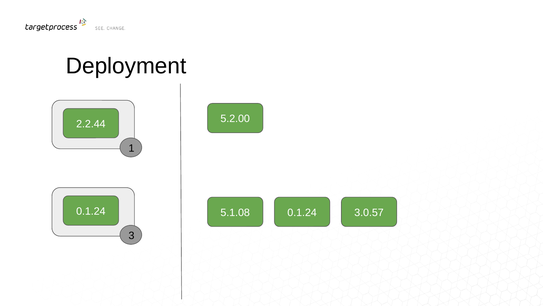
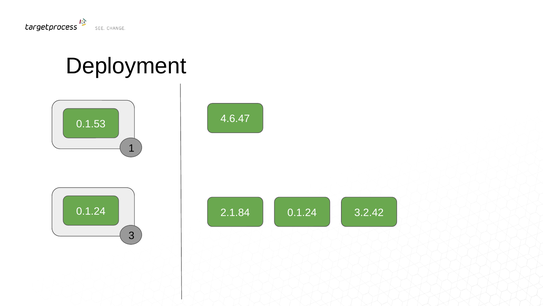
5.2.00: 5.2.00 -> 4.6.47 (235, 119)
2.2.44: 2.2.44 -> 0.1.53 (91, 124)
5.1.08: 5.1.08 -> 2.1.84 (235, 212)
3.0.57: 3.0.57 -> 3.2.42 (369, 212)
